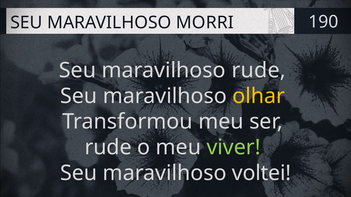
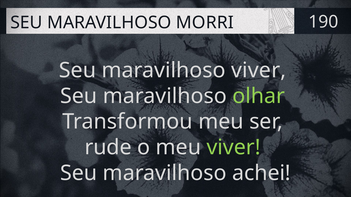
maravilhoso rude: rude -> viver (259, 70)
olhar colour: yellow -> light green (259, 96)
voltei: voltei -> achei (261, 173)
